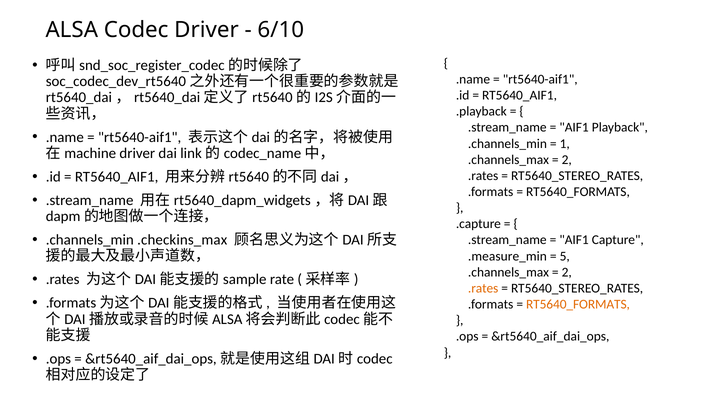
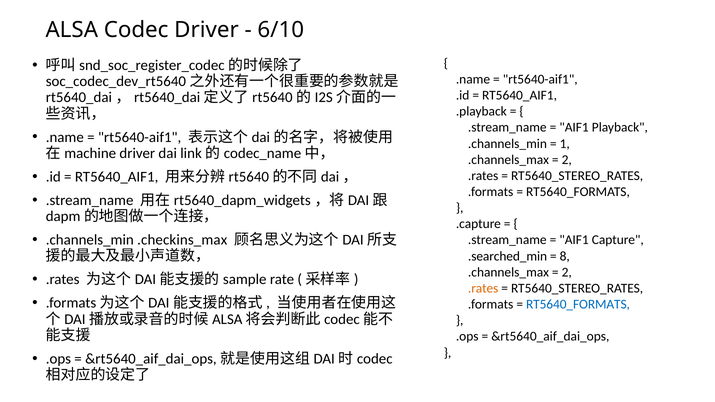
.measure_min: .measure_min -> .searched_min (508, 256)
5: 5 -> 8 (565, 256)
RT5640_FORMATS colour: orange -> blue (578, 305)
